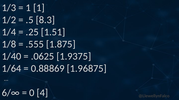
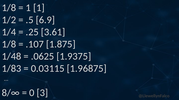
1/3: 1/3 -> 1/8 (9, 8)
8.3: 8.3 -> 6.9 (45, 20)
1.51: 1.51 -> 3.61 (53, 32)
.555: .555 -> .107 (35, 44)
1/40: 1/40 -> 1/48 (11, 57)
1/64: 1/64 -> 1/83 (11, 69)
0.88869: 0.88869 -> 0.03115 (48, 69)
6/∞: 6/∞ -> 8/∞ (11, 93)
4: 4 -> 3 (42, 93)
